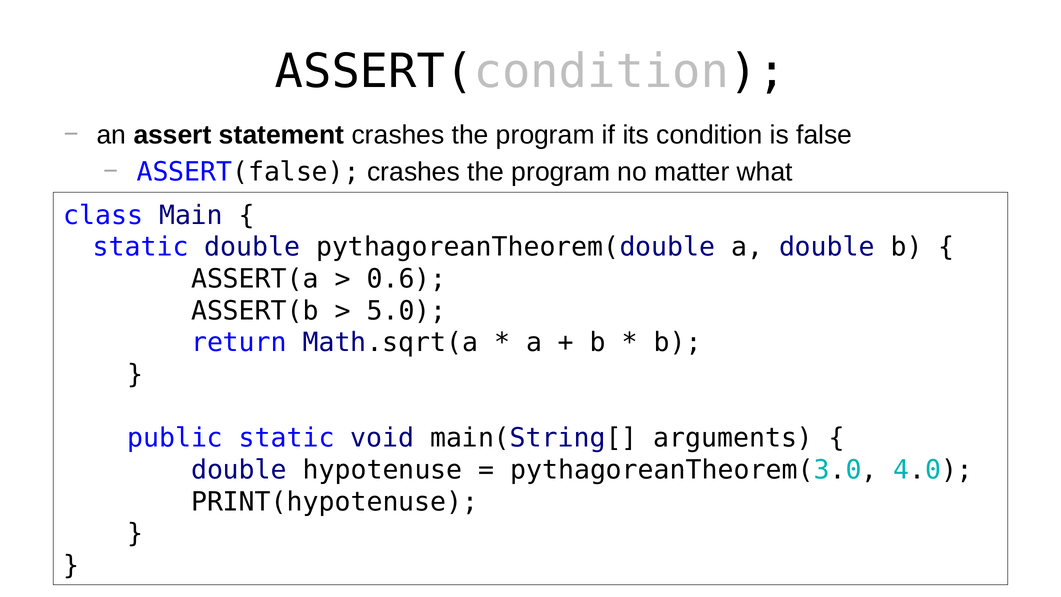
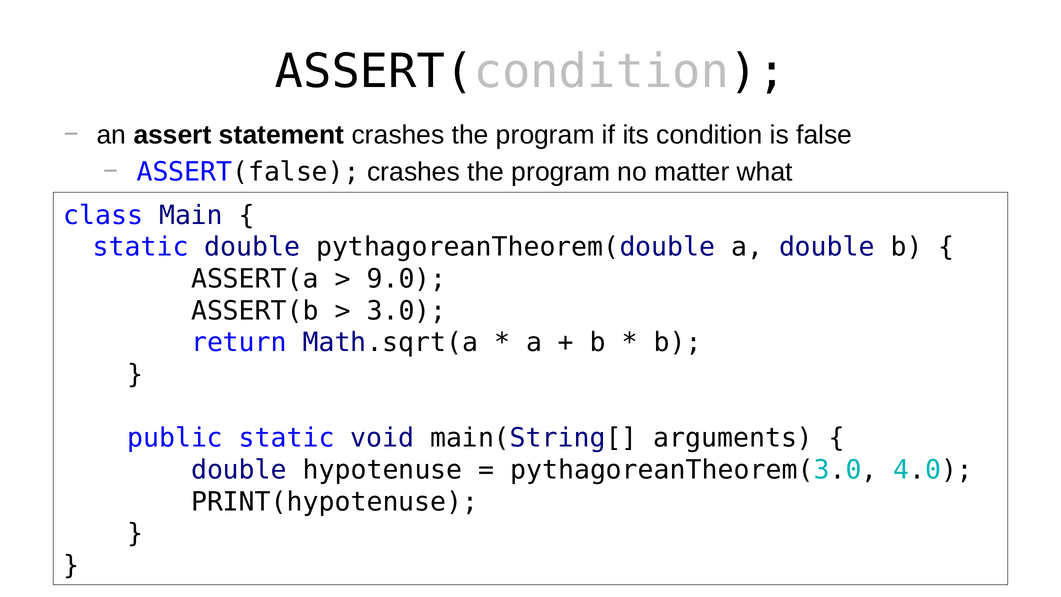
0.6: 0.6 -> 9.0 (407, 279)
5.0: 5.0 -> 3.0 (407, 311)
